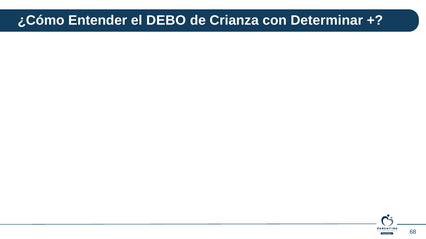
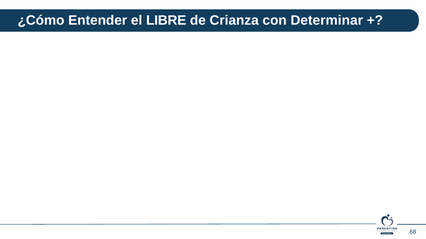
DEBO: DEBO -> LIBRE (166, 20)
